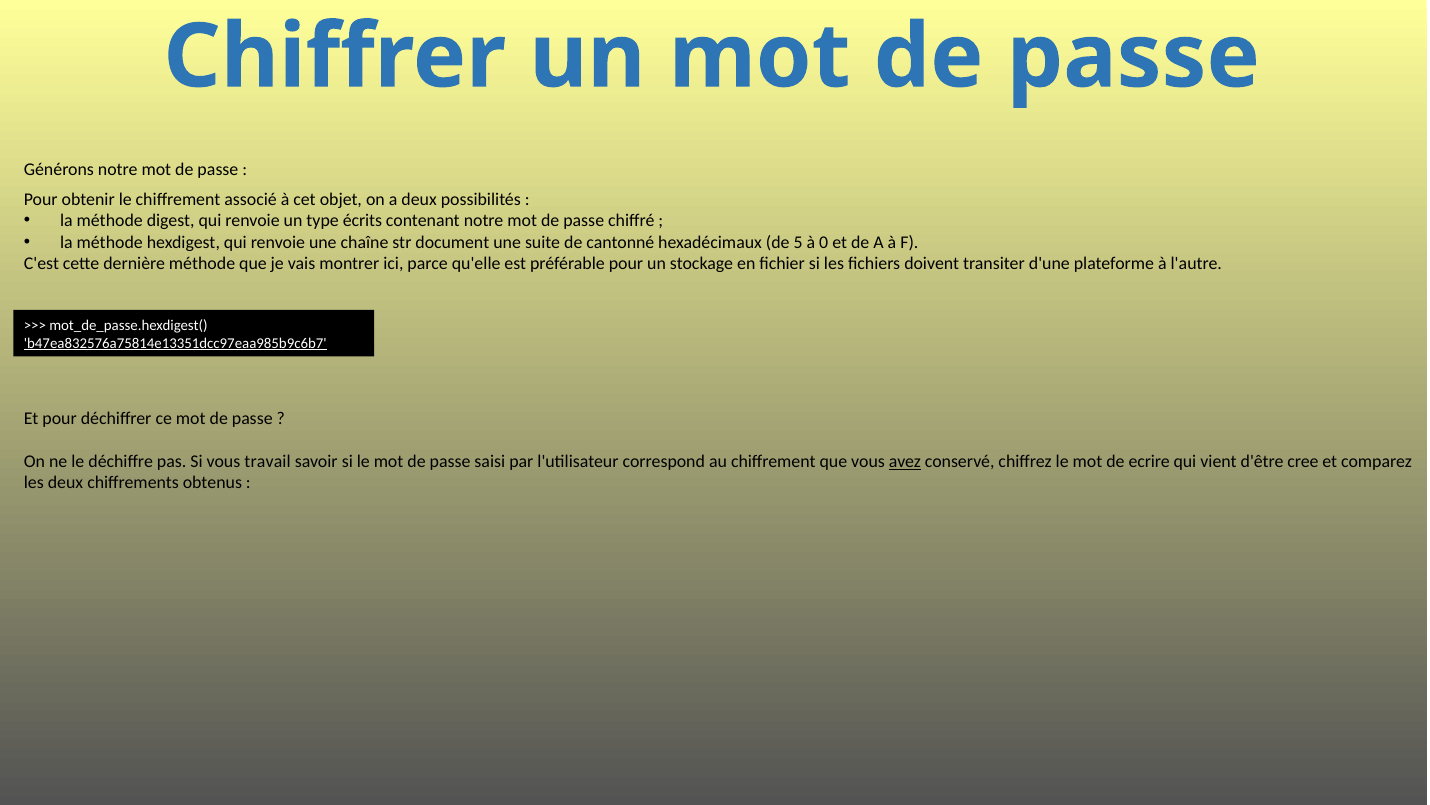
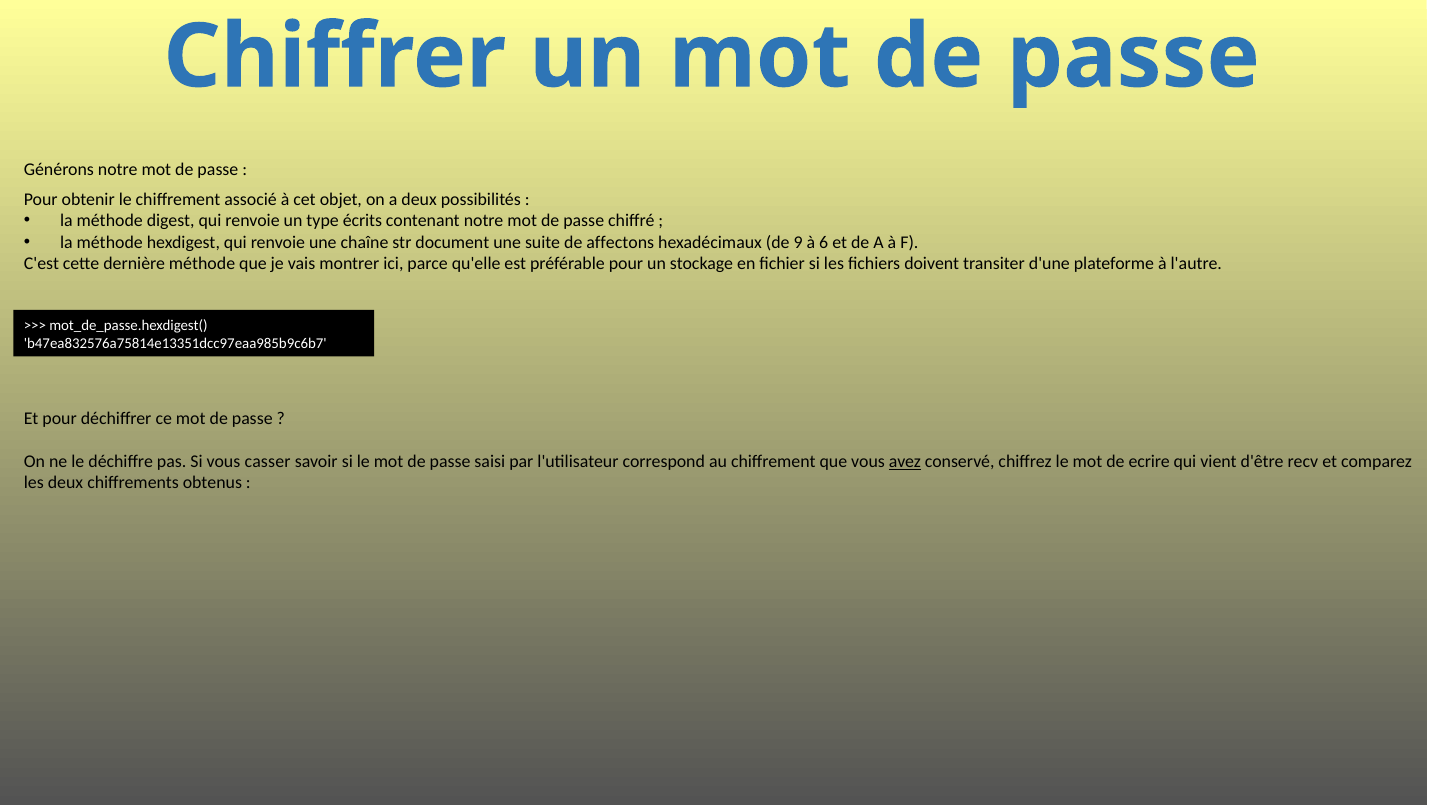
cantonné: cantonné -> affectons (620, 242)
5: 5 -> 9 (798, 242)
0: 0 -> 6 (824, 242)
b47ea832576a75814e13351dcc97eaa985b9c6b7 underline: present -> none (175, 343)
travail: travail -> casser (268, 461)
cree: cree -> recv (1303, 461)
